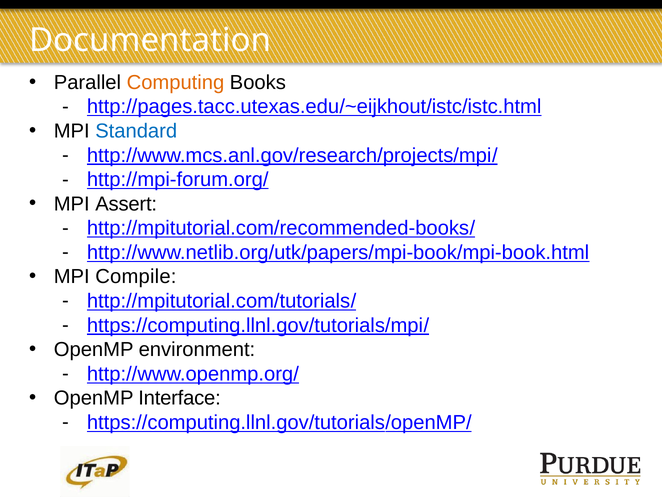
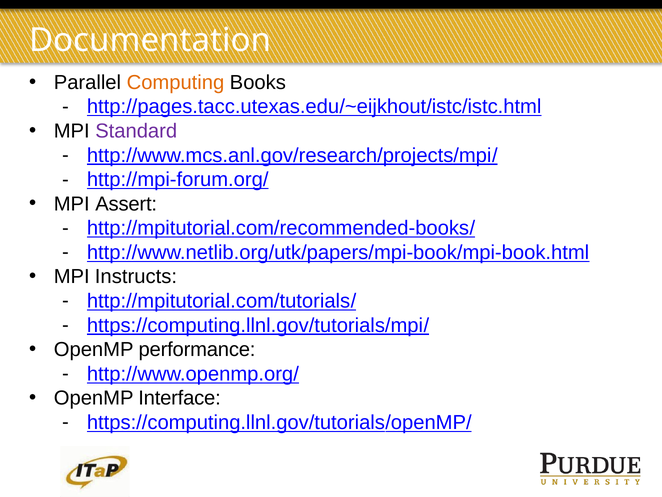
Standard colour: blue -> purple (136, 131)
Compile: Compile -> Instructs (136, 276)
environment: environment -> performance (197, 349)
